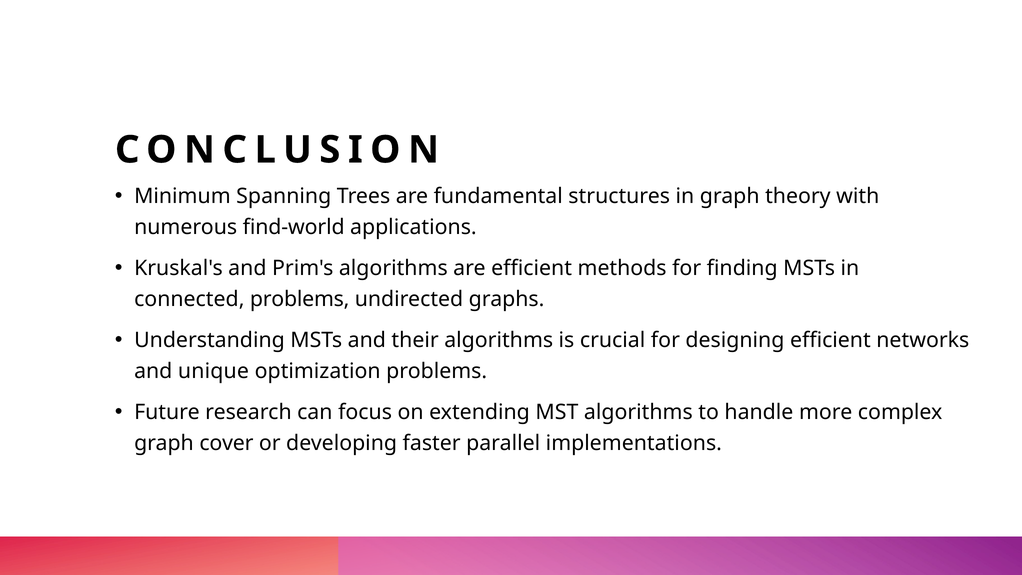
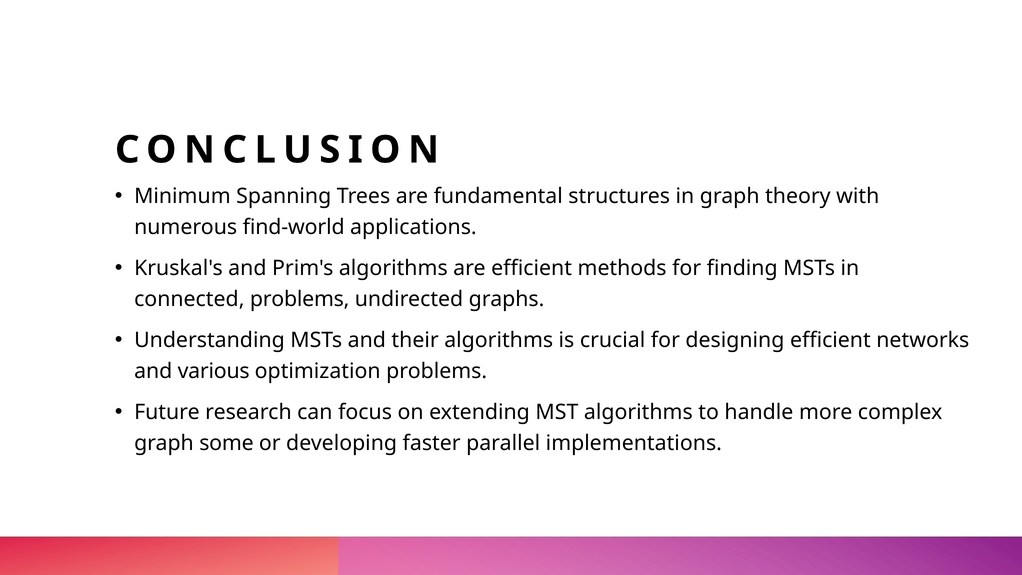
unique: unique -> various (214, 371)
cover: cover -> some (226, 443)
